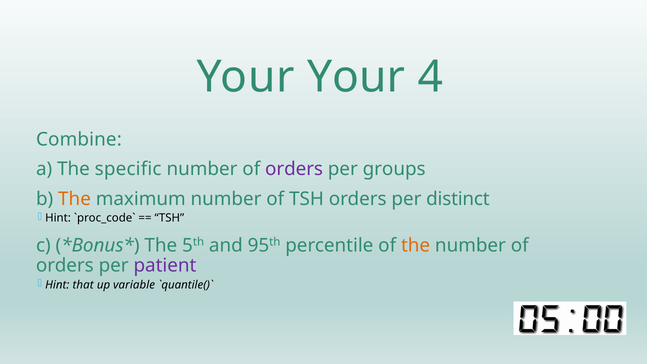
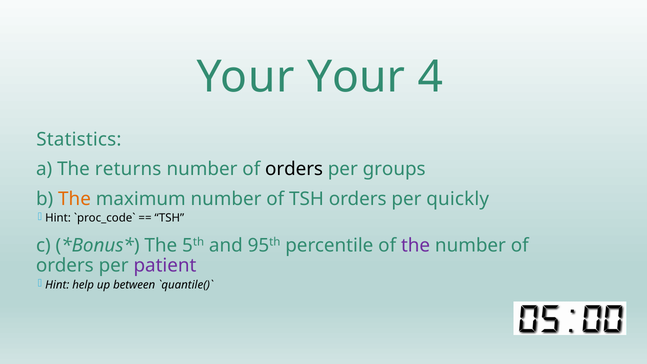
Combine: Combine -> Statistics (79, 139)
specific: specific -> returns (128, 169)
orders colour: purple -> black (294, 169)
distinct: distinct -> quickly (458, 199)
the colour: orange -> purple (416, 245)
that: that -> help (83, 285)
variable: variable -> between (134, 285)
